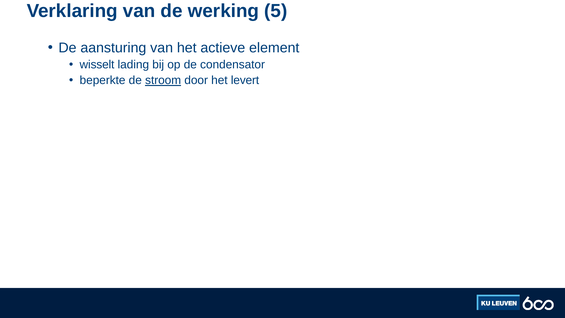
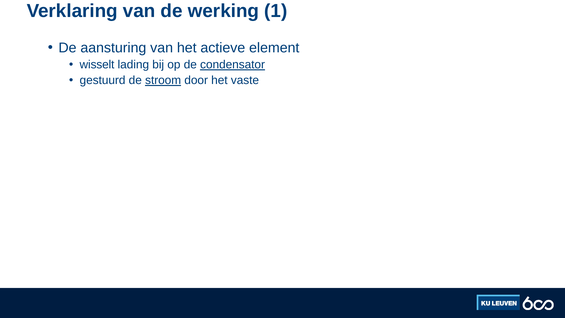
5: 5 -> 1 (276, 11)
condensator underline: none -> present (233, 65)
beperkte: beperkte -> gestuurd (103, 80)
levert: levert -> vaste (245, 80)
